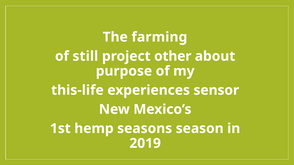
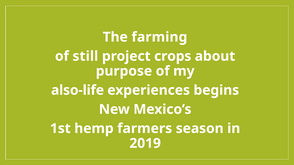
other: other -> crops (173, 56)
this-life: this-life -> also-life (78, 90)
sensor: sensor -> begins (216, 90)
seasons: seasons -> farmers (145, 129)
